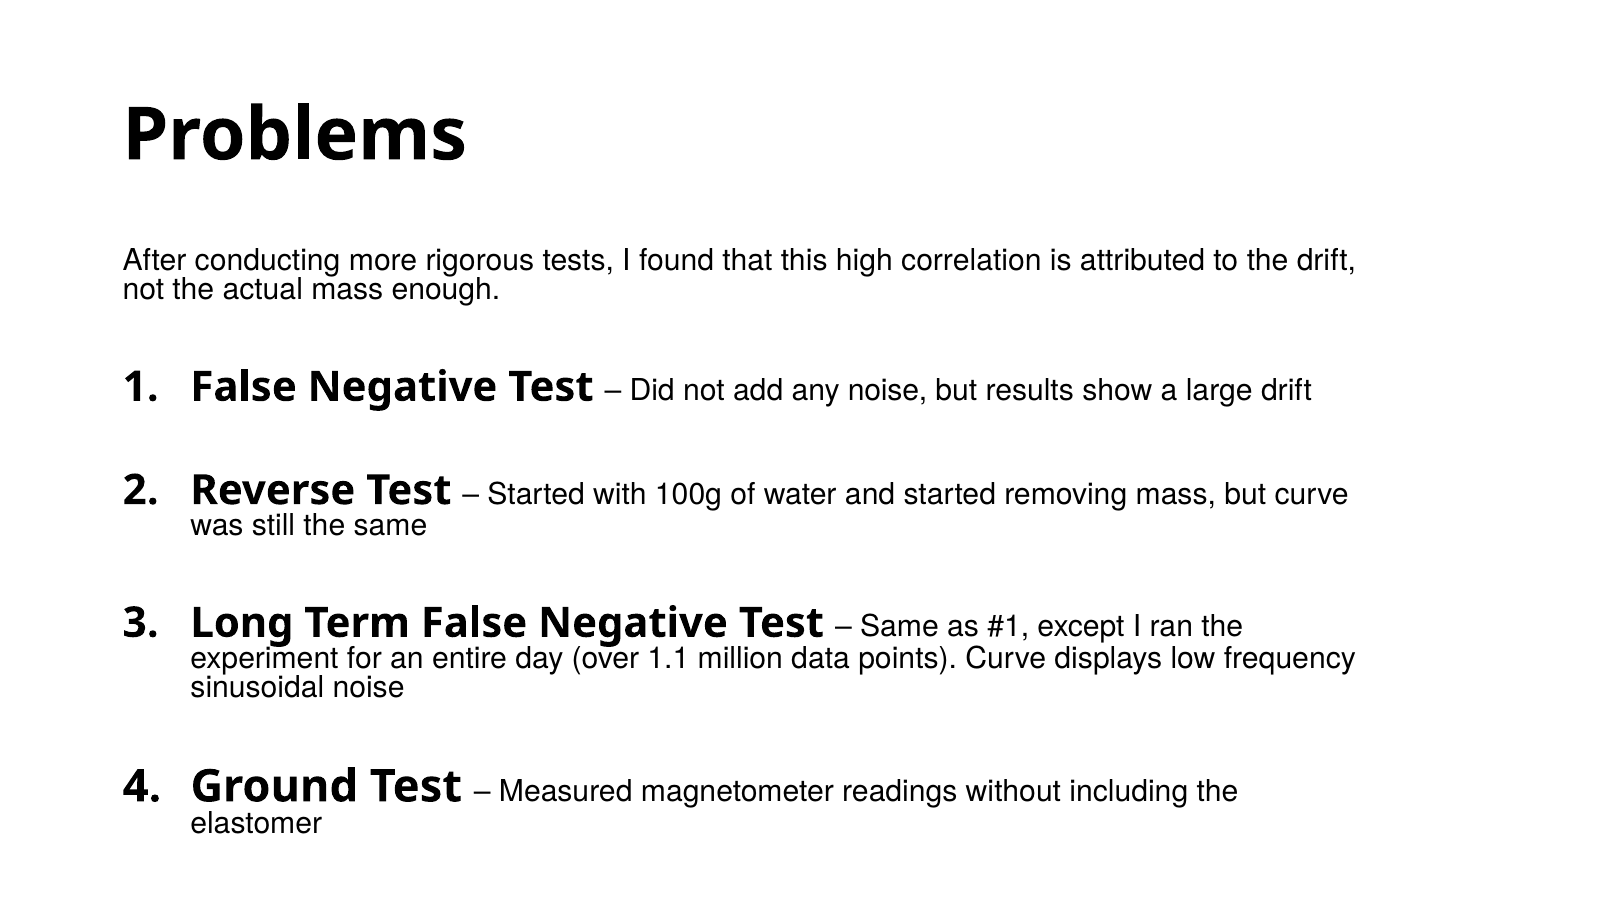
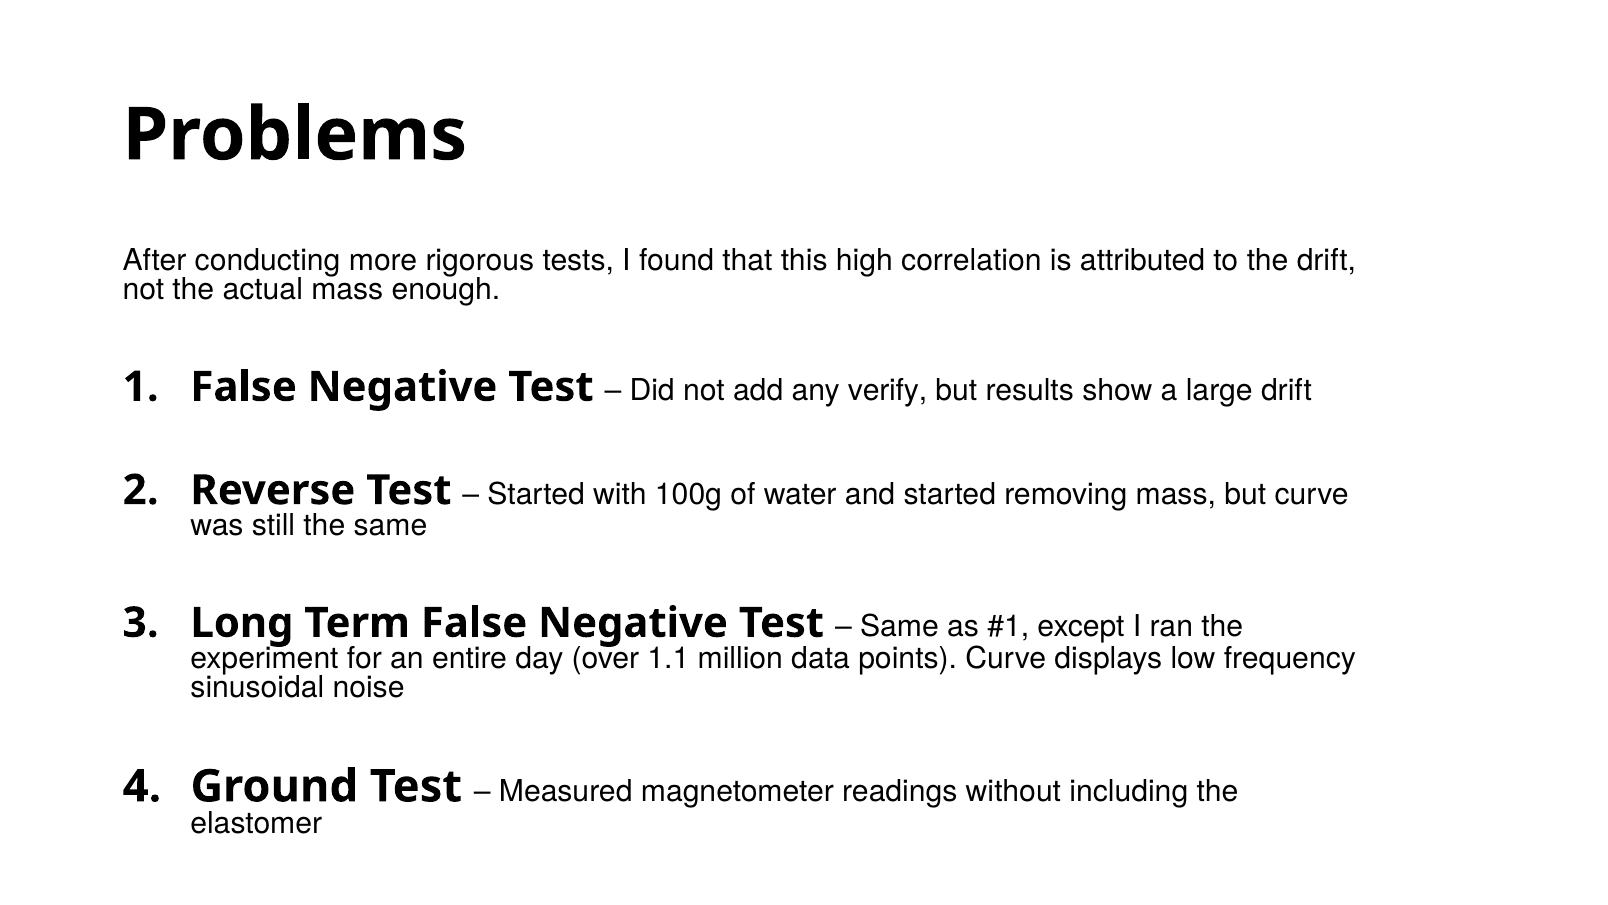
any noise: noise -> verify (888, 391)
